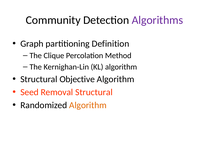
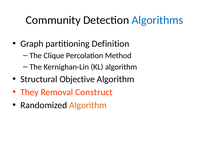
Algorithms colour: purple -> blue (157, 20)
Seed: Seed -> They (29, 93)
Removal Structural: Structural -> Construct (94, 93)
